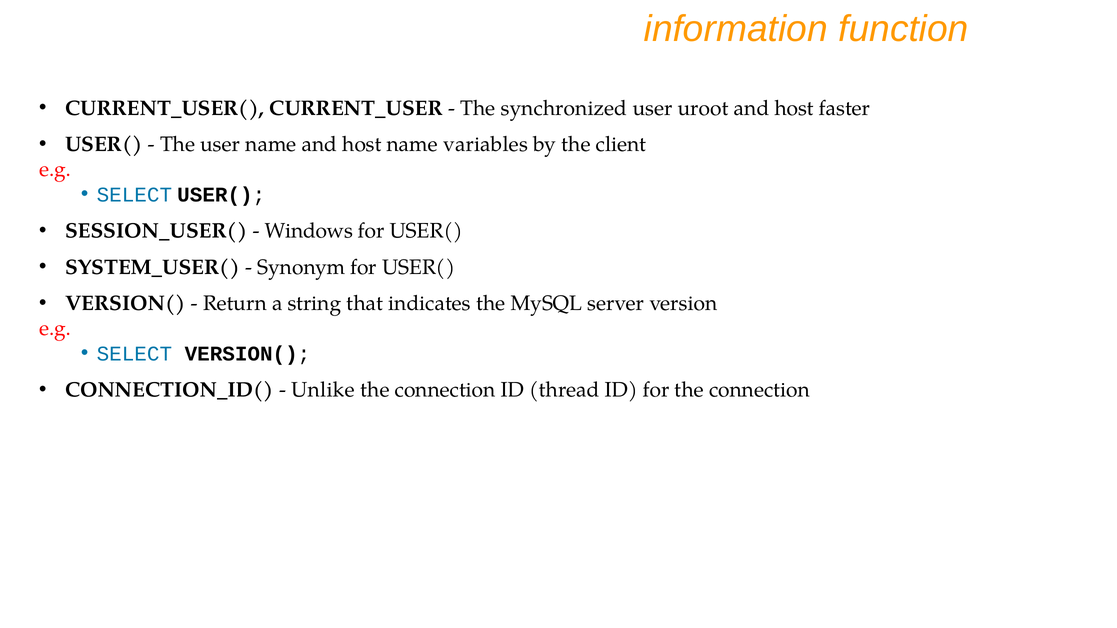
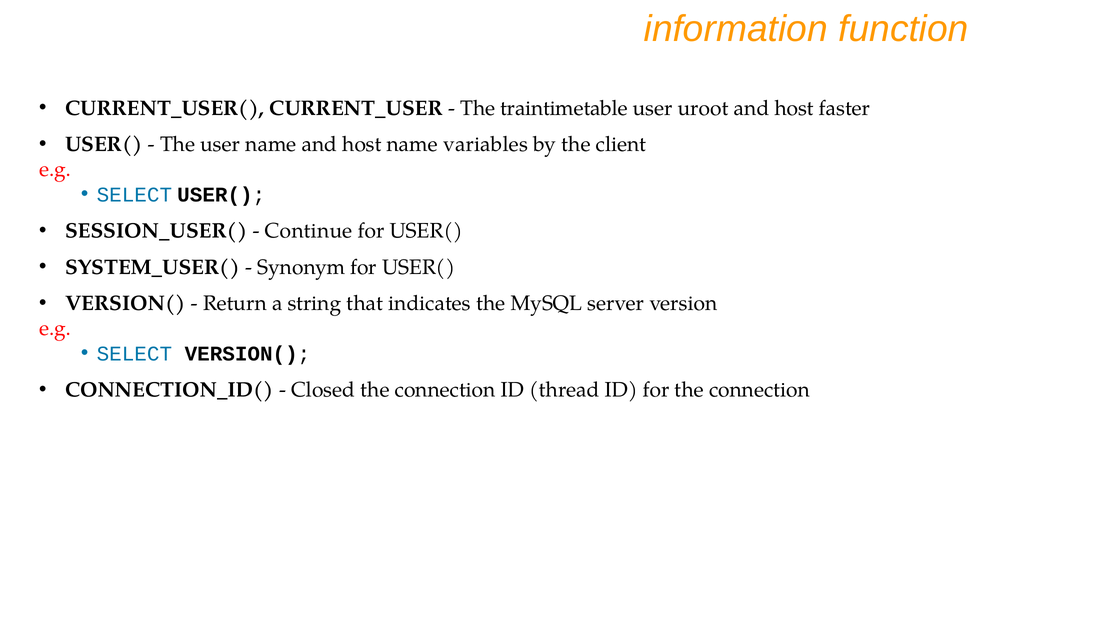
synchronized: synchronized -> traintimetable (564, 108)
Windows: Windows -> Continue (309, 231)
Unlike: Unlike -> Closed (323, 390)
